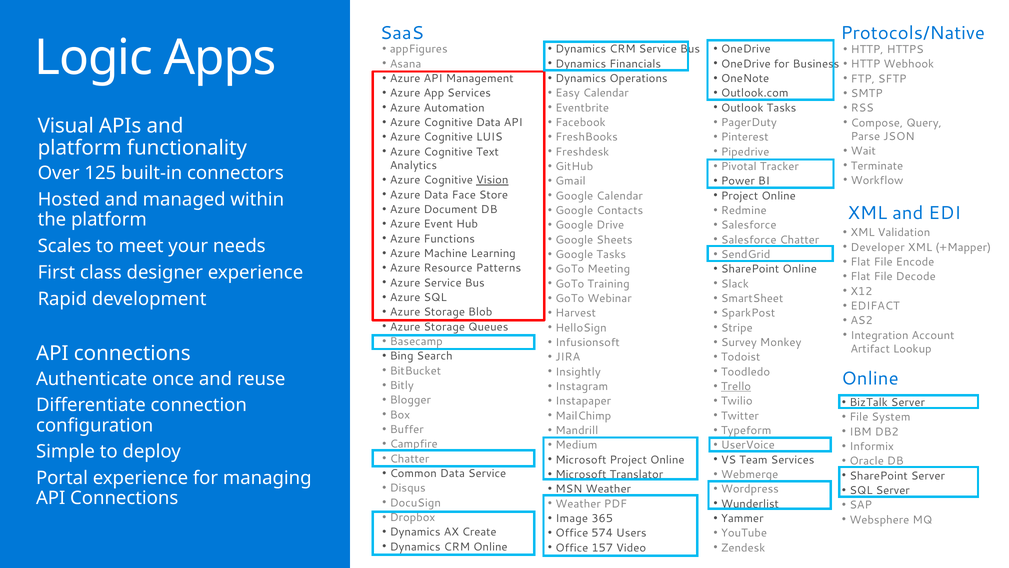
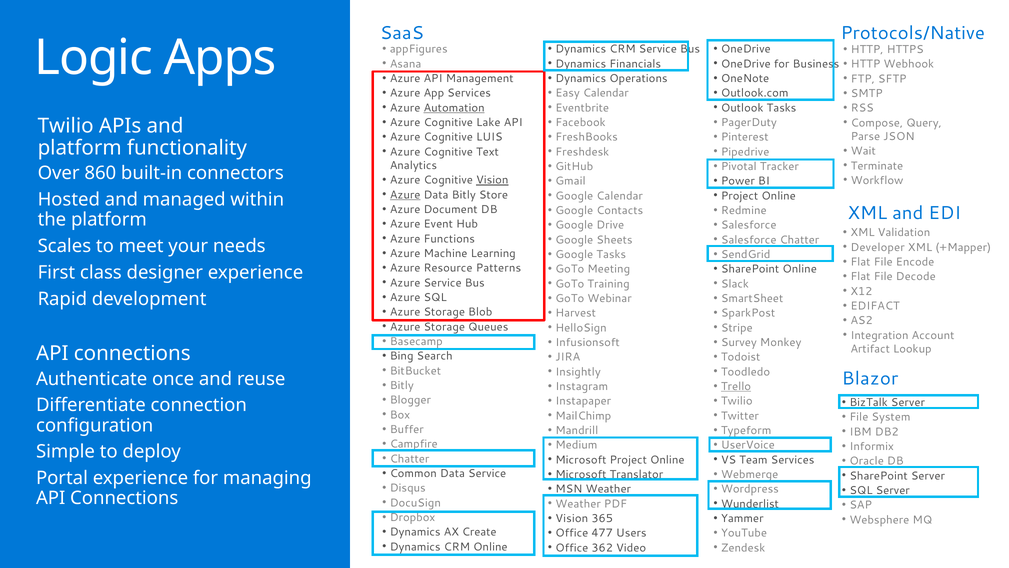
Automation underline: none -> present (454, 108)
Cognitive Data: Data -> Lake (488, 122)
Visual: Visual -> Twilio (66, 126)
125: 125 -> 860 (100, 173)
Azure underline: none -> present (405, 195)
Data Face: Face -> Bitly (464, 195)
Online: Online -> Blazor (870, 379)
Image: Image -> Vision (572, 518)
574: 574 -> 477 (602, 533)
157: 157 -> 362 (602, 547)
